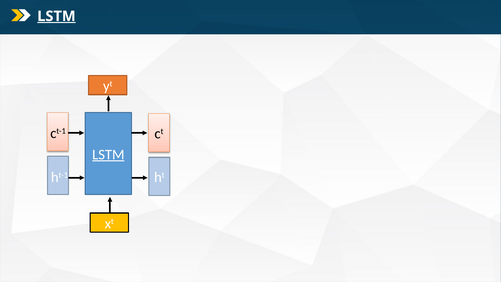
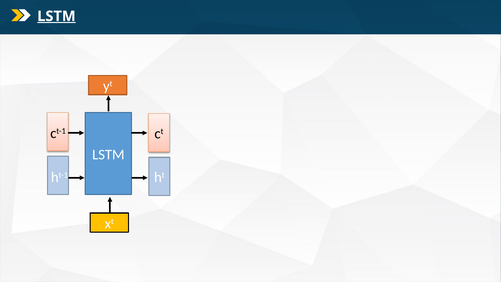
LSTM underline: present -> none (108, 154)
